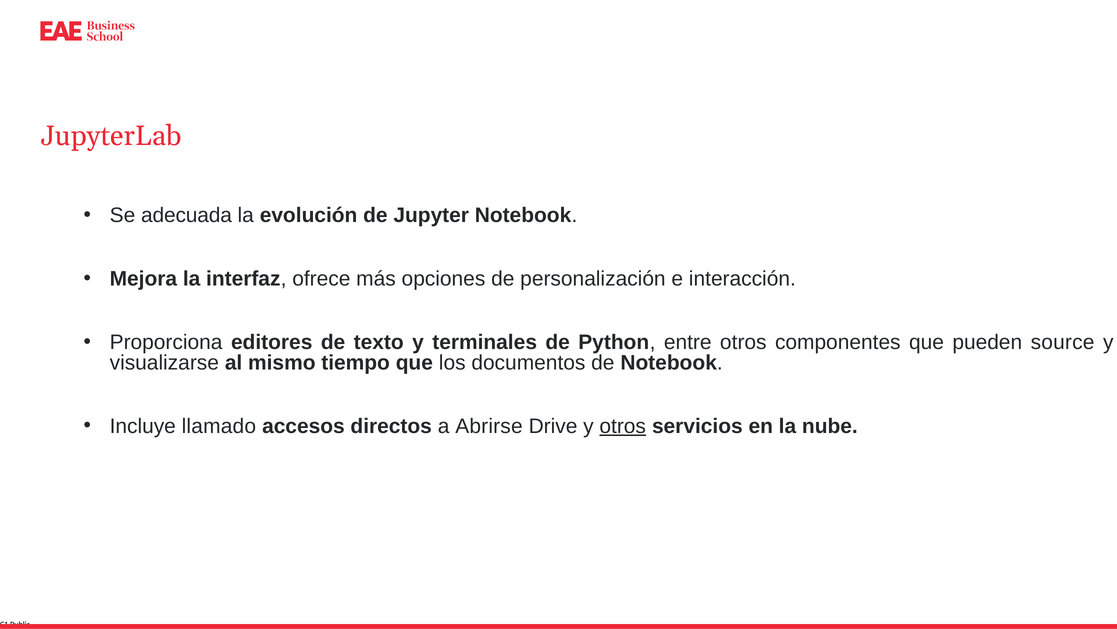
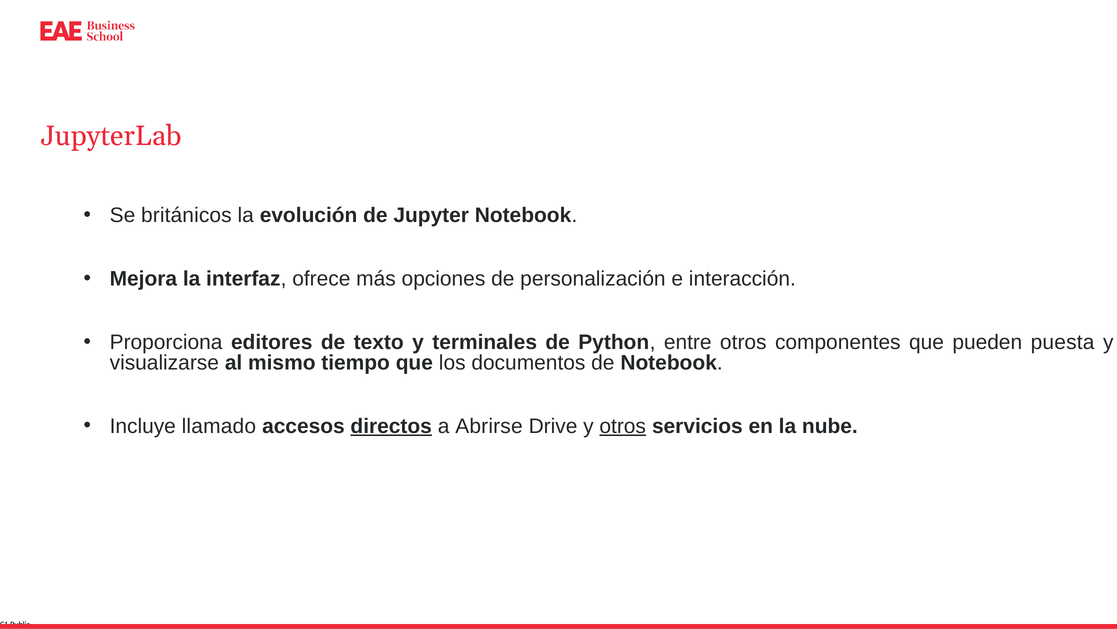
adecuada: adecuada -> británicos (186, 215)
source: source -> puesta (1063, 342)
directos underline: none -> present (391, 426)
